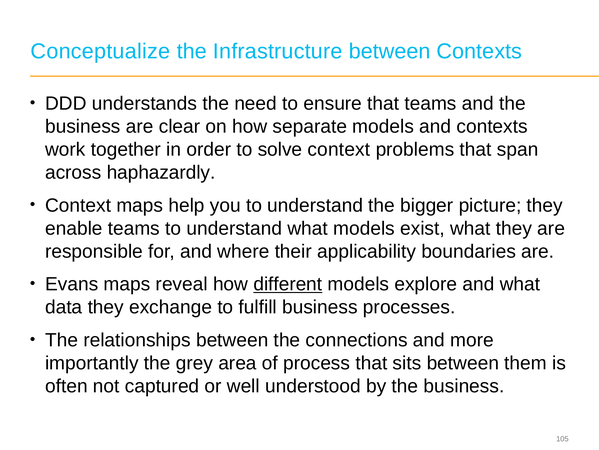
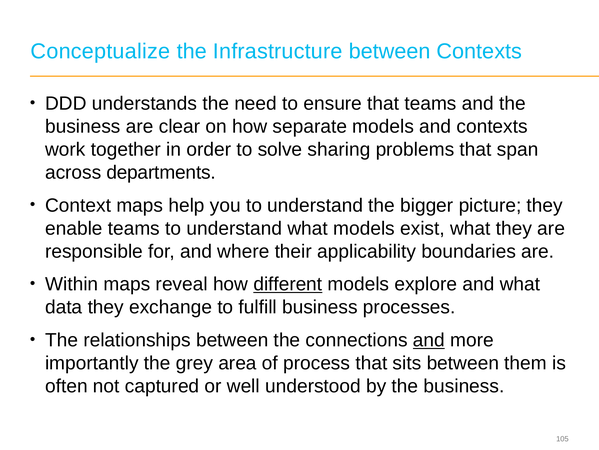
solve context: context -> sharing (339, 149)
haphazardly: haphazardly -> departments (161, 172)
Evans: Evans -> Within (72, 284)
and underline: none -> present (429, 340)
